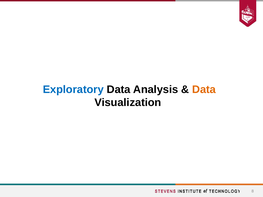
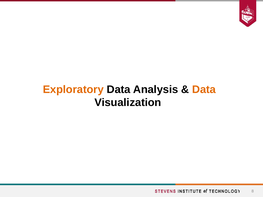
Exploratory colour: blue -> orange (73, 90)
